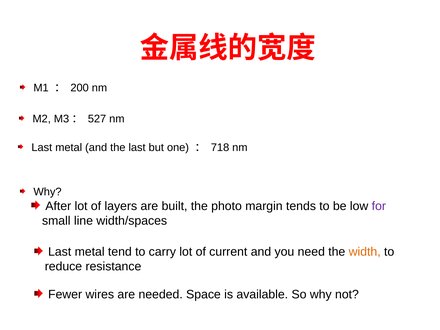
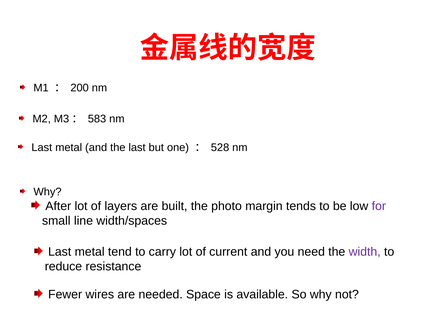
527: 527 -> 583 (97, 119)
718: 718 -> 528 (220, 148)
width colour: orange -> purple (365, 252)
